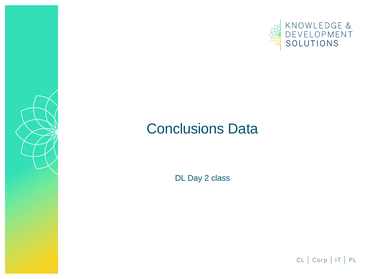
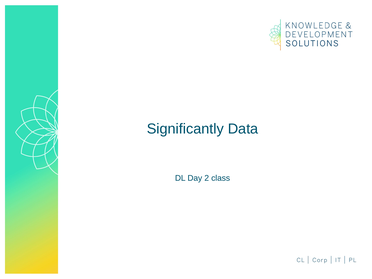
Conclusions: Conclusions -> Significantly (185, 129)
